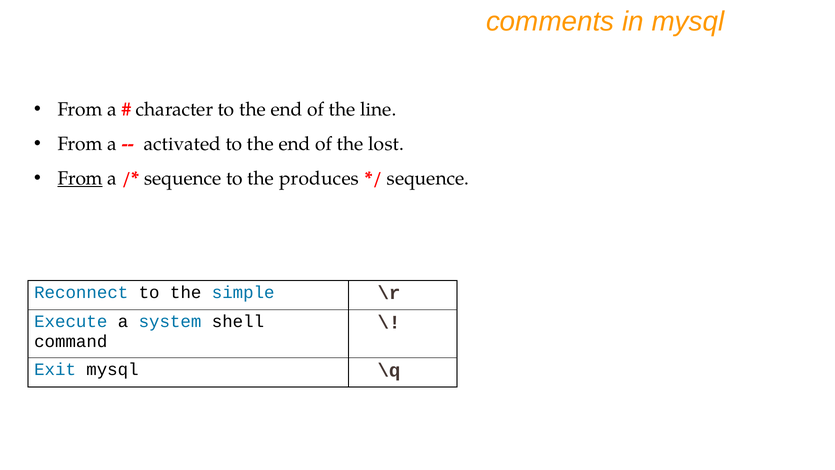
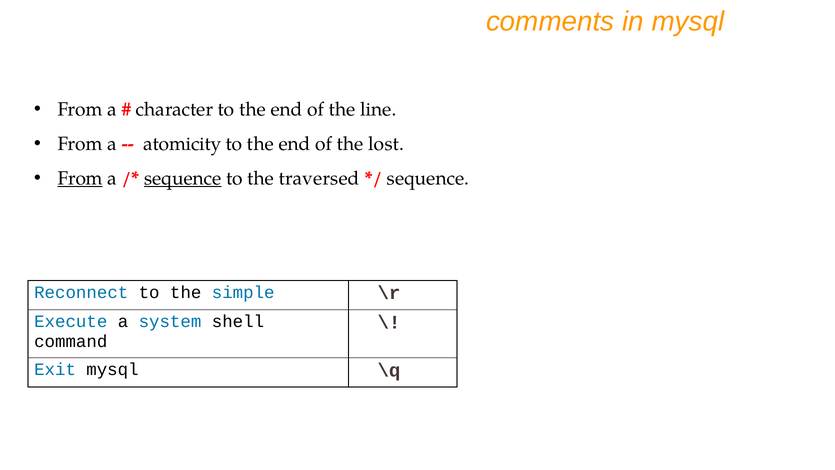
activated: activated -> atomicity (182, 144)
sequence underline: none -> present (183, 178)
produces: produces -> traversed (319, 178)
